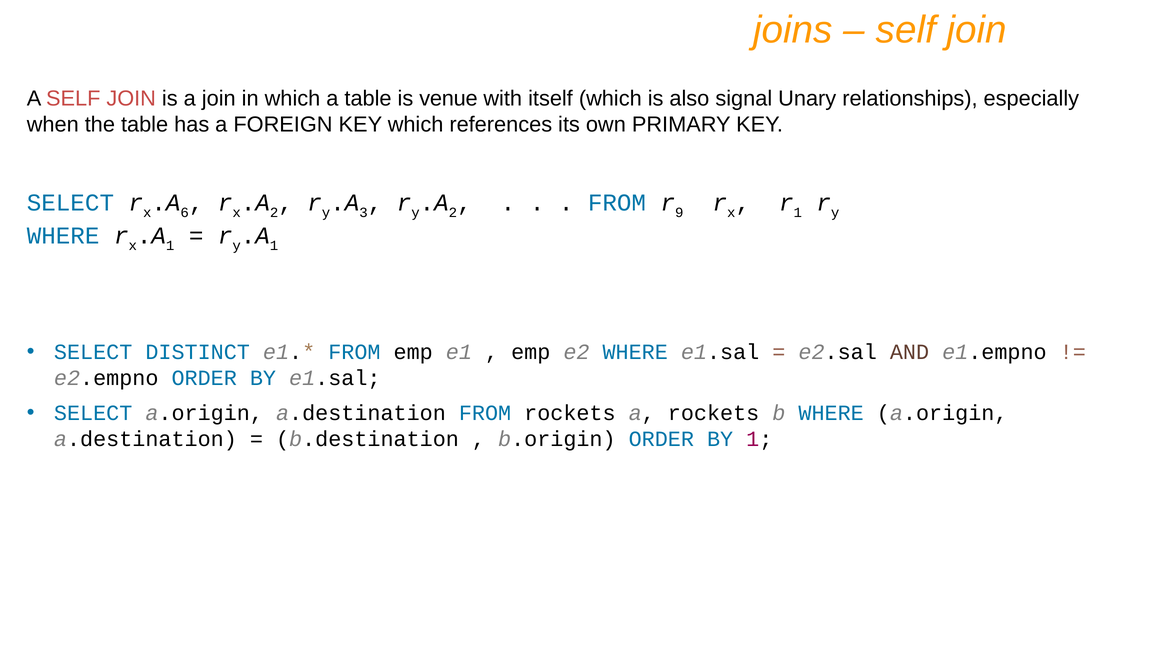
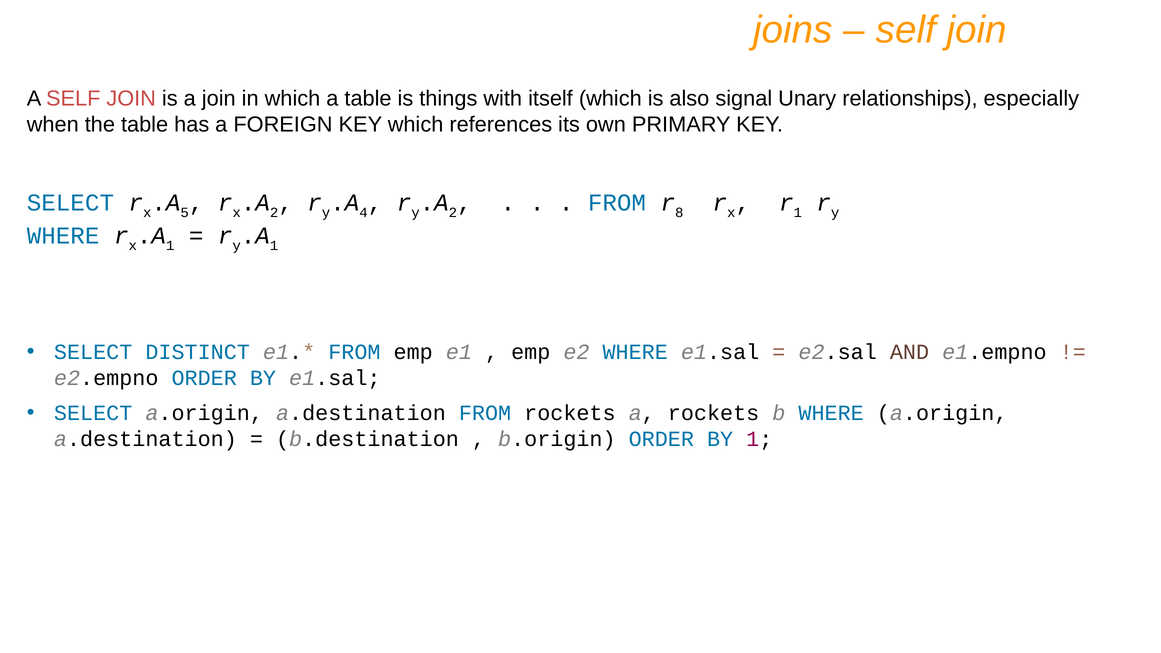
venue: venue -> things (448, 99)
6: 6 -> 5 (185, 212)
3: 3 -> 4 (364, 212)
9: 9 -> 8 (679, 212)
